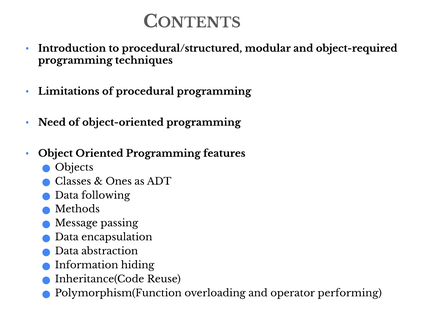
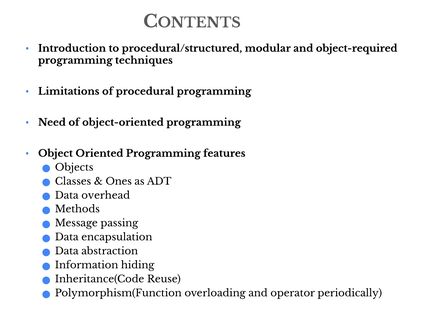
following: following -> overhead (106, 196)
performing: performing -> periodically (350, 293)
